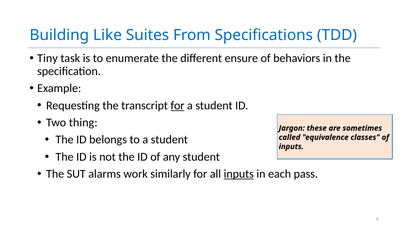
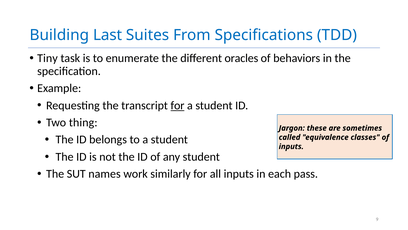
Like: Like -> Last (108, 35)
ensure: ensure -> oracles (241, 58)
alarms: alarms -> names (105, 174)
inputs underline: present -> none (239, 174)
